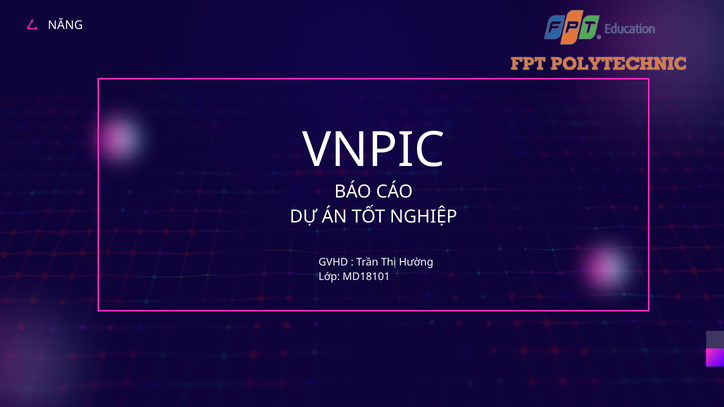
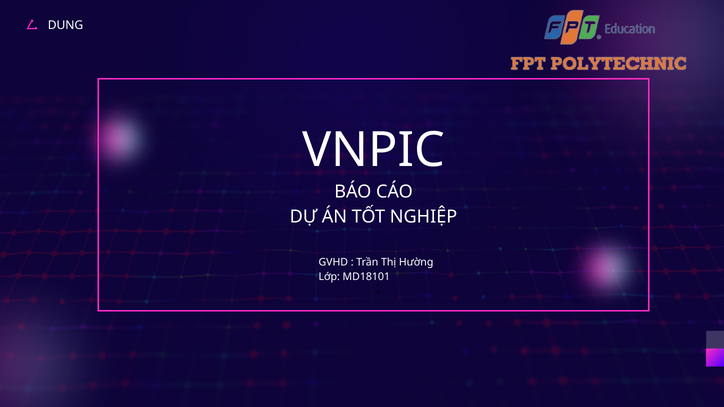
NĂNG: NĂNG -> DUNG (65, 25)
